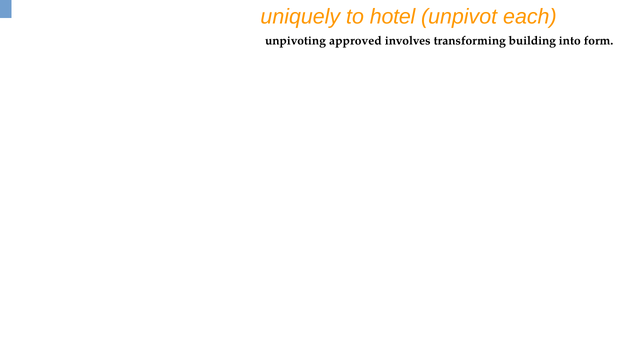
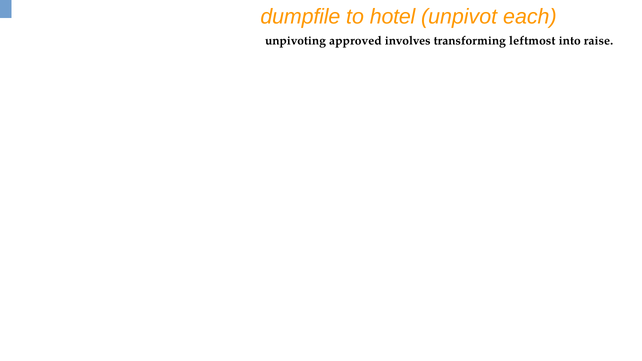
uniquely: uniquely -> dumpfile (300, 17)
building: building -> leftmost (532, 41)
form: form -> raise (598, 41)
